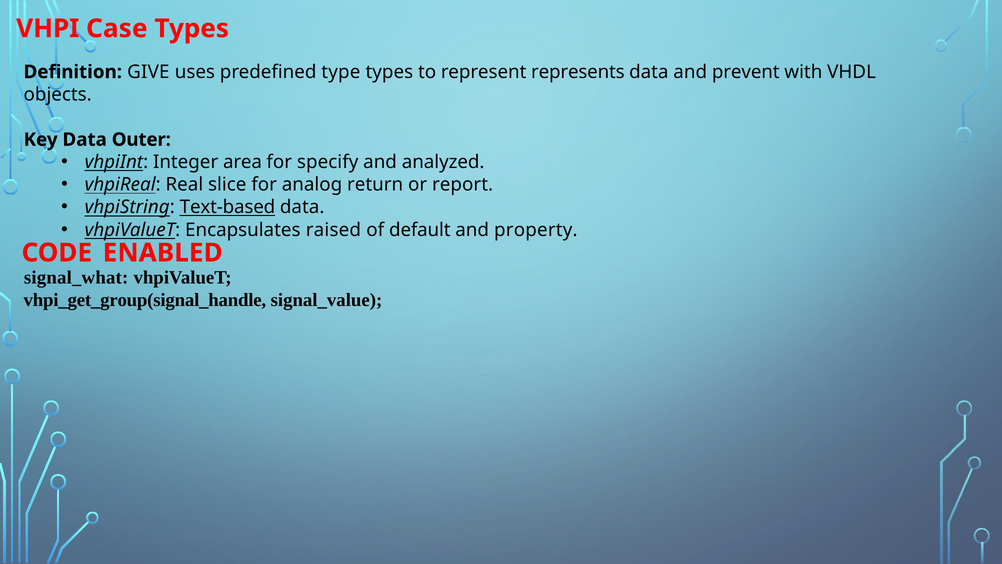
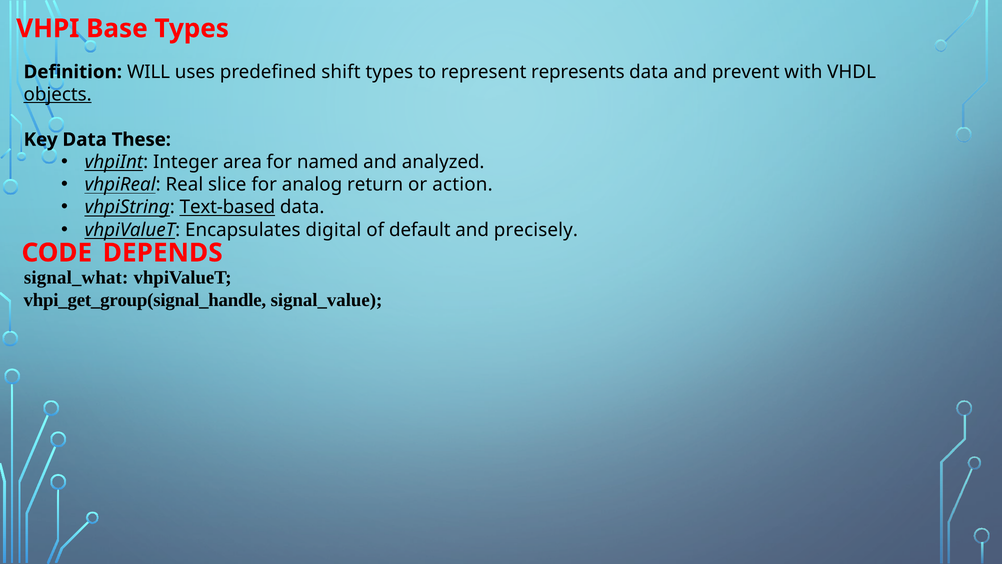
Case: Case -> Base (117, 29)
GIVE: GIVE -> WILL (149, 72)
type: type -> shift (341, 72)
objects underline: none -> present (58, 94)
Outer: Outer -> These (141, 140)
specify: specify -> named (328, 162)
report: report -> action (463, 185)
raised: raised -> digital (333, 230)
property: property -> precisely (536, 230)
ENABLED: ENABLED -> DEPENDS (163, 253)
